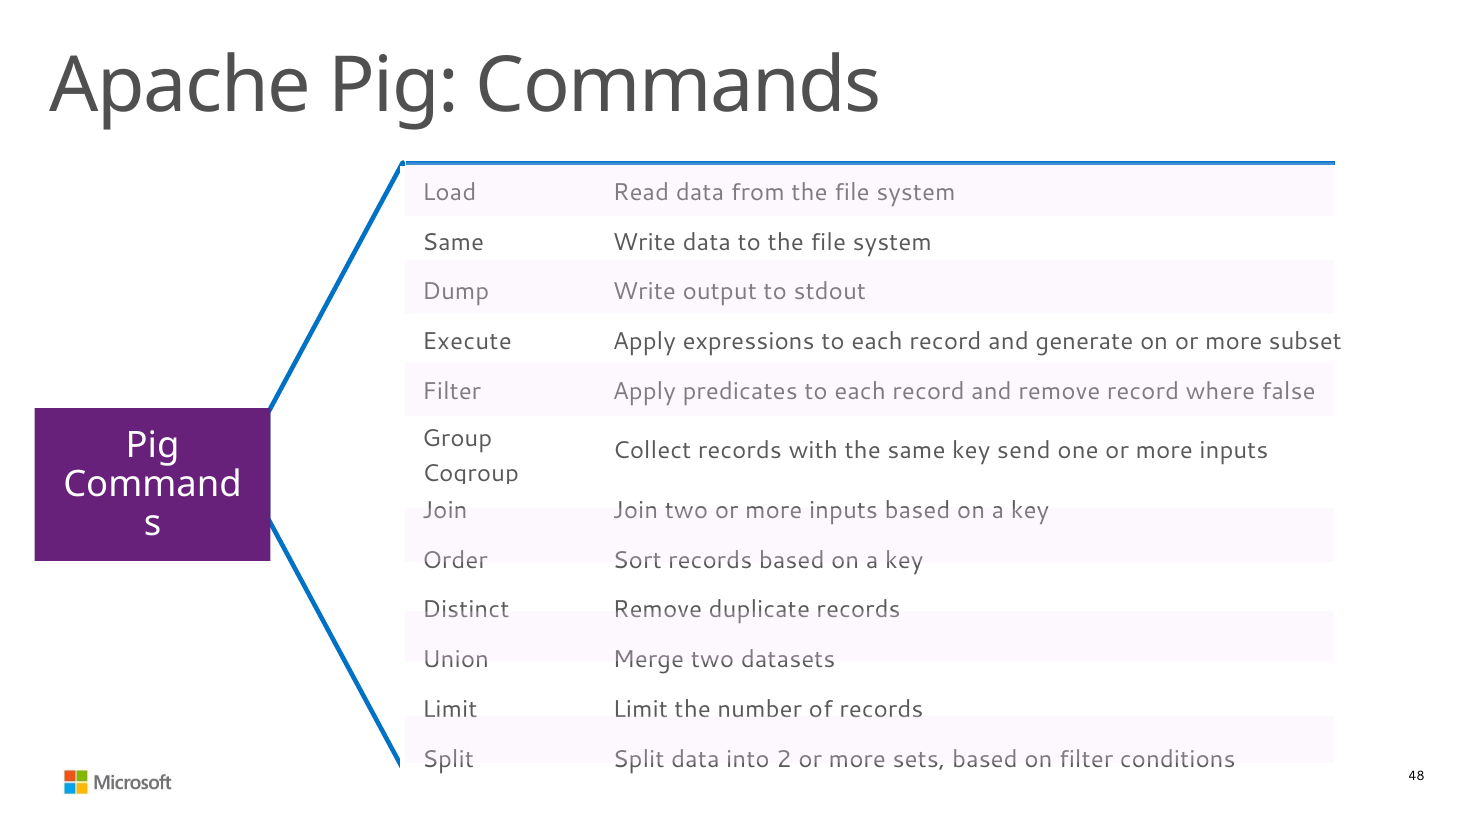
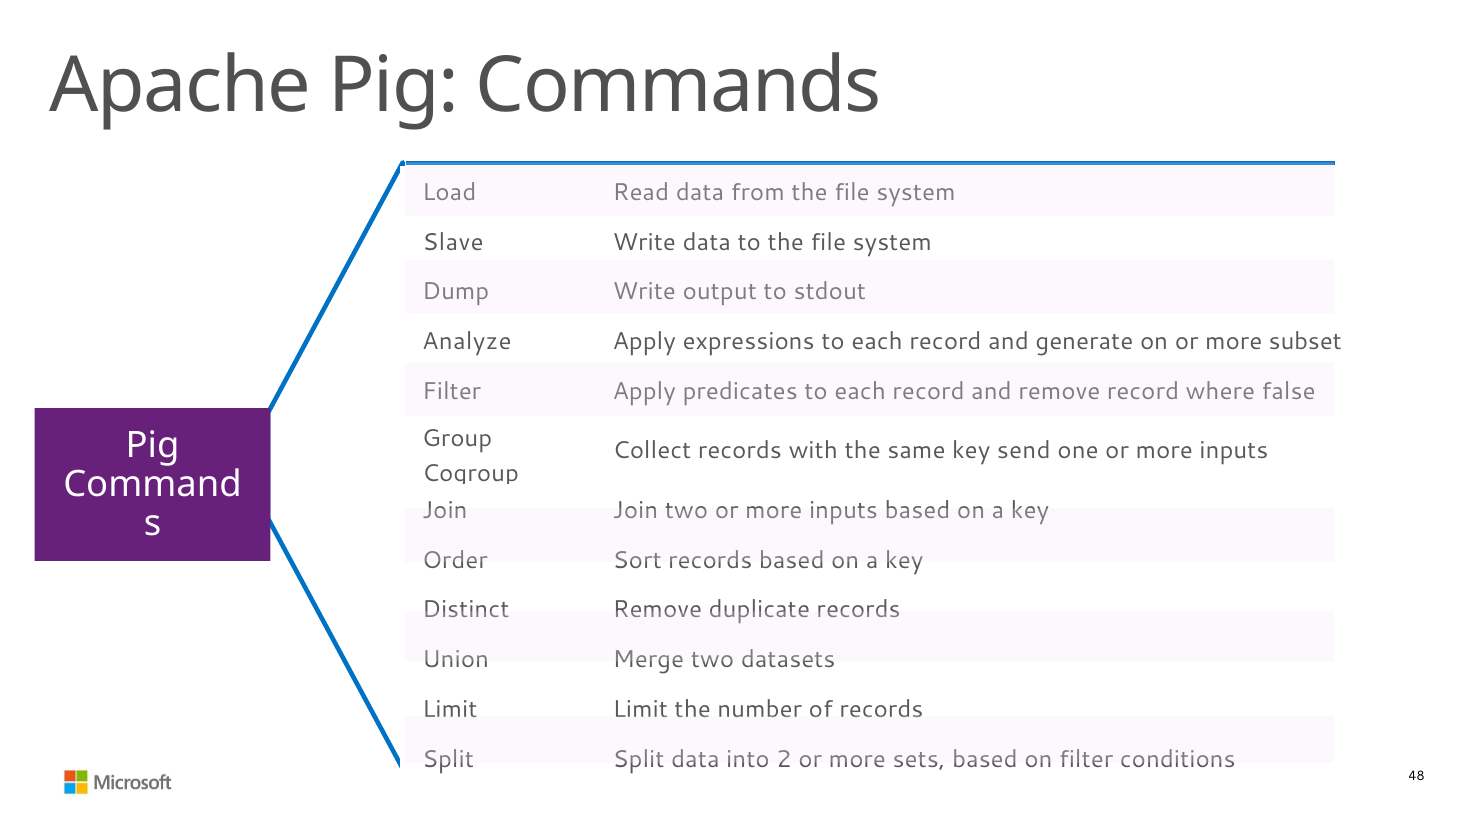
Same: Same -> Slave (453, 242)
Execute: Execute -> Analyze (467, 342)
